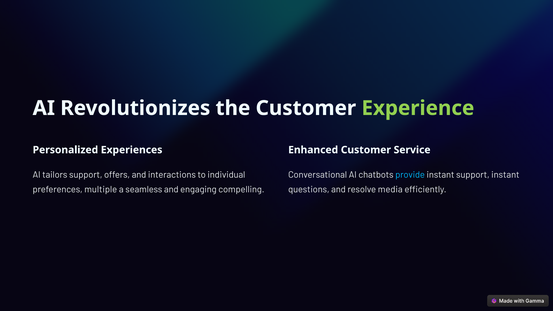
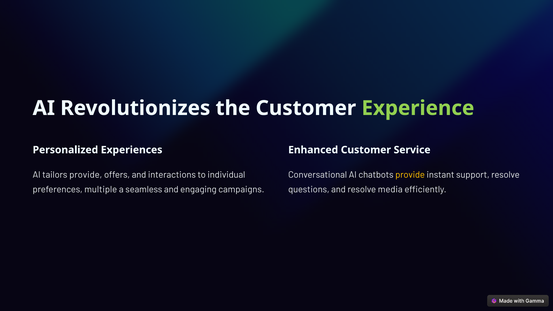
tailors support: support -> provide (86, 175)
provide colour: light blue -> yellow (410, 175)
support instant: instant -> resolve (505, 175)
compelling: compelling -> campaigns (241, 190)
